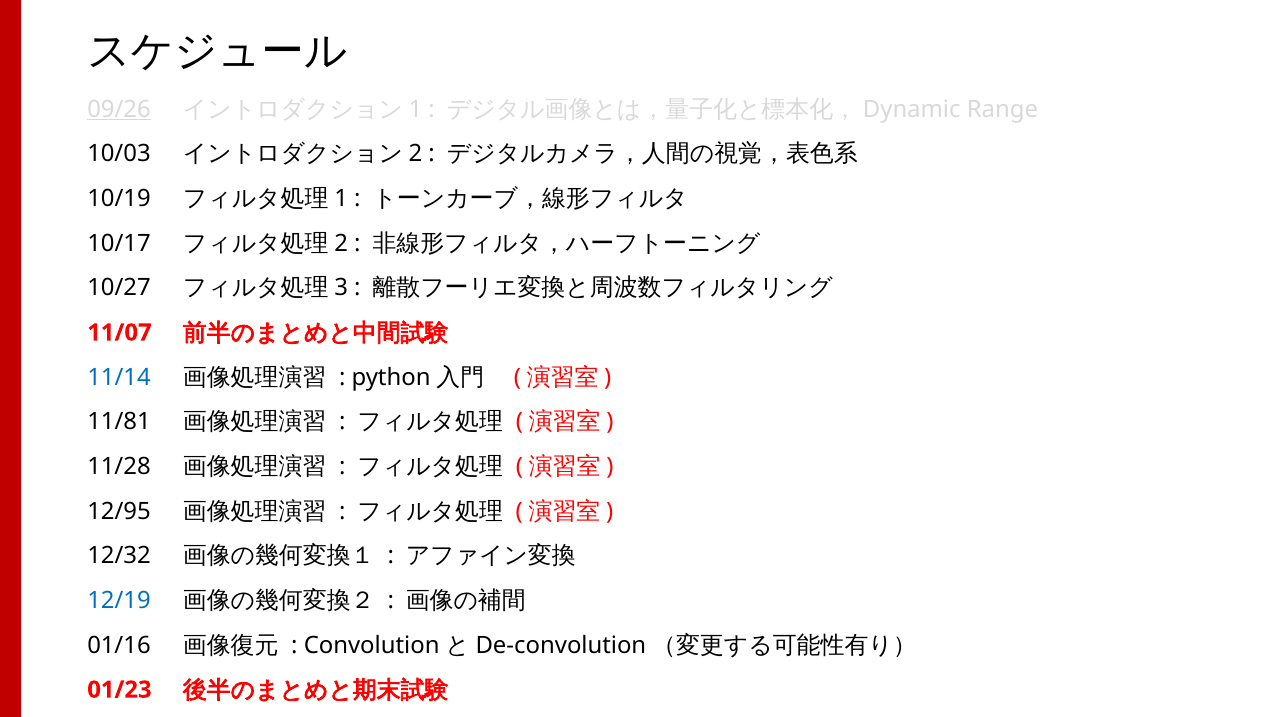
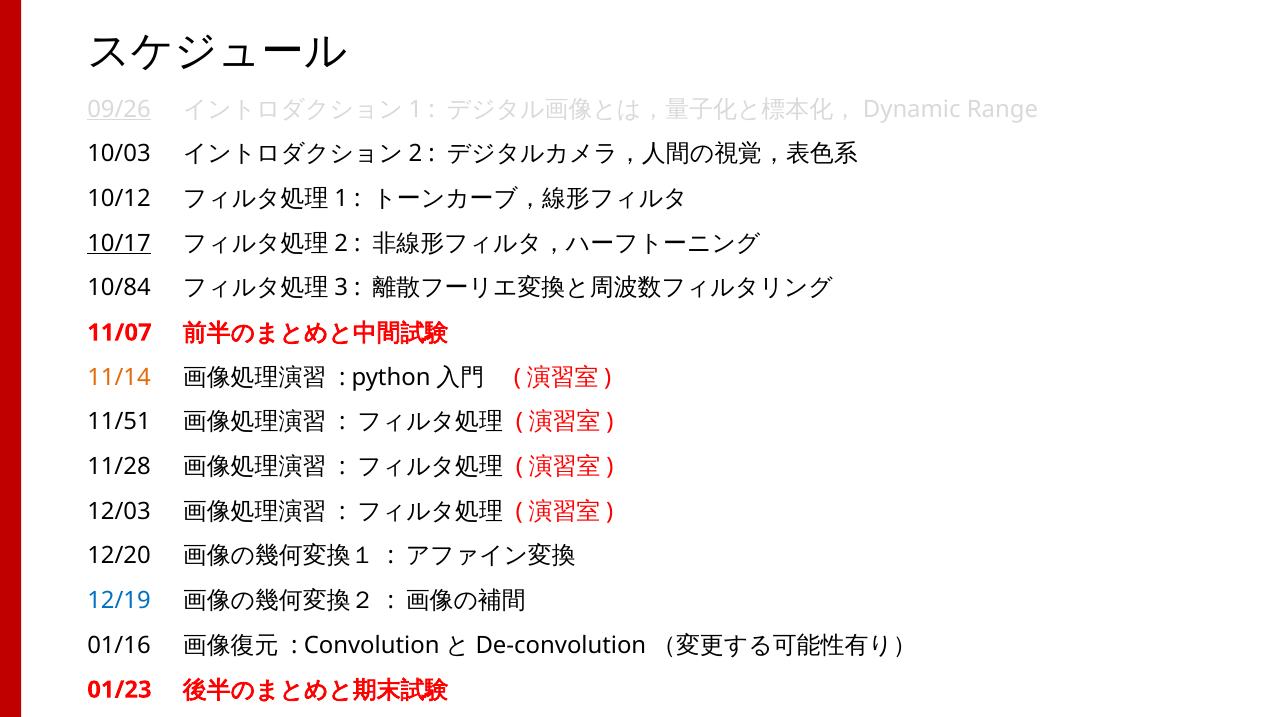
10/19: 10/19 -> 10/12 (119, 199)
10/17 underline: none -> present (119, 243)
10/27: 10/27 -> 10/84 (119, 288)
11/14 colour: blue -> orange (119, 377)
11/81: 11/81 -> 11/51 (119, 422)
12/95: 12/95 -> 12/03 (119, 511)
12/32: 12/32 -> 12/20 (119, 556)
